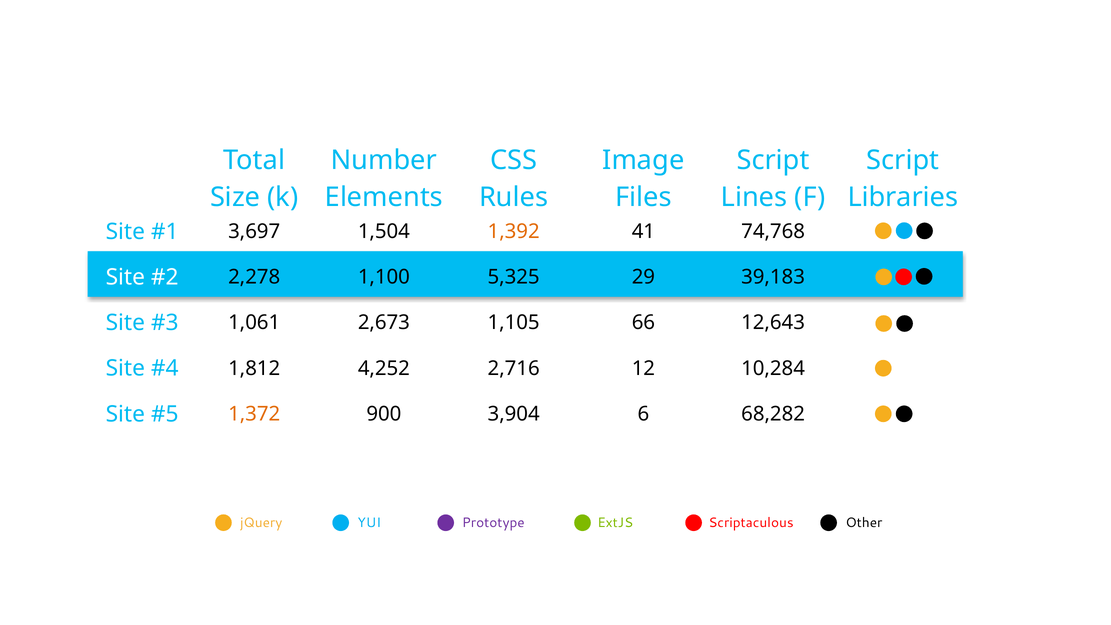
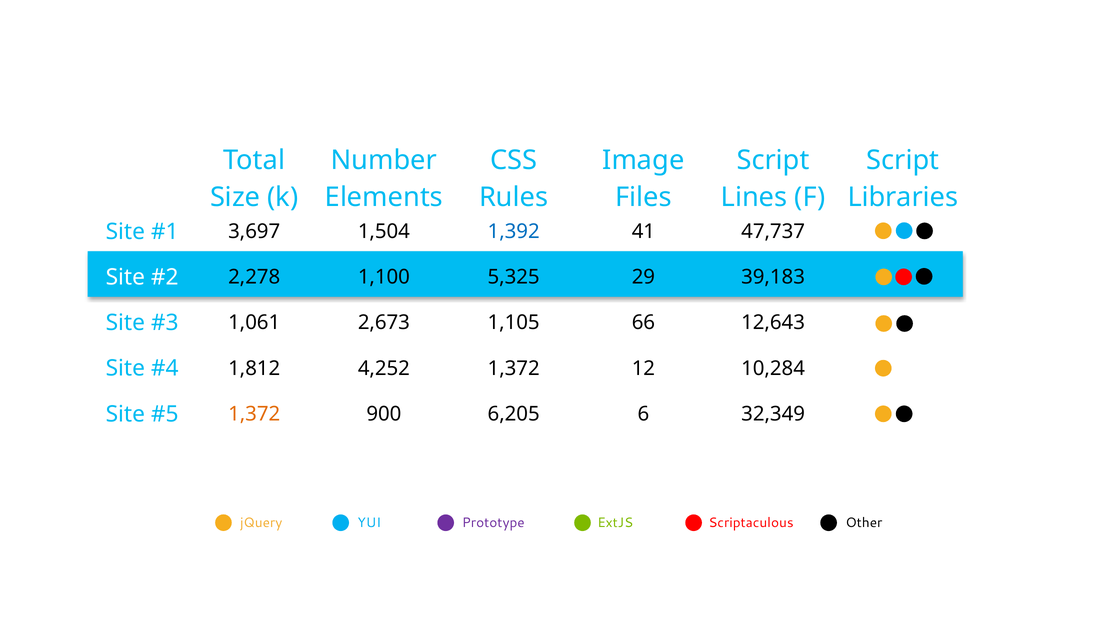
1,392 colour: orange -> blue (514, 232)
74,768: 74,768 -> 47,737 (773, 232)
4,252 2,716: 2,716 -> 1,372 (514, 368)
3,904: 3,904 -> 6,205 (514, 414)
68,282: 68,282 -> 32,349 (773, 414)
